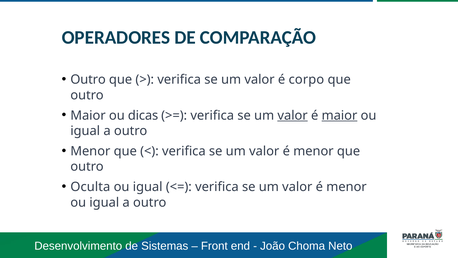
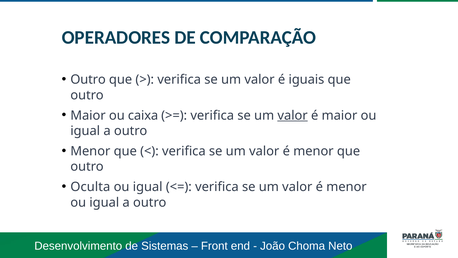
corpo: corpo -> iguais (306, 80)
dicas: dicas -> caixa (143, 115)
maior underline: present -> none (339, 115)
